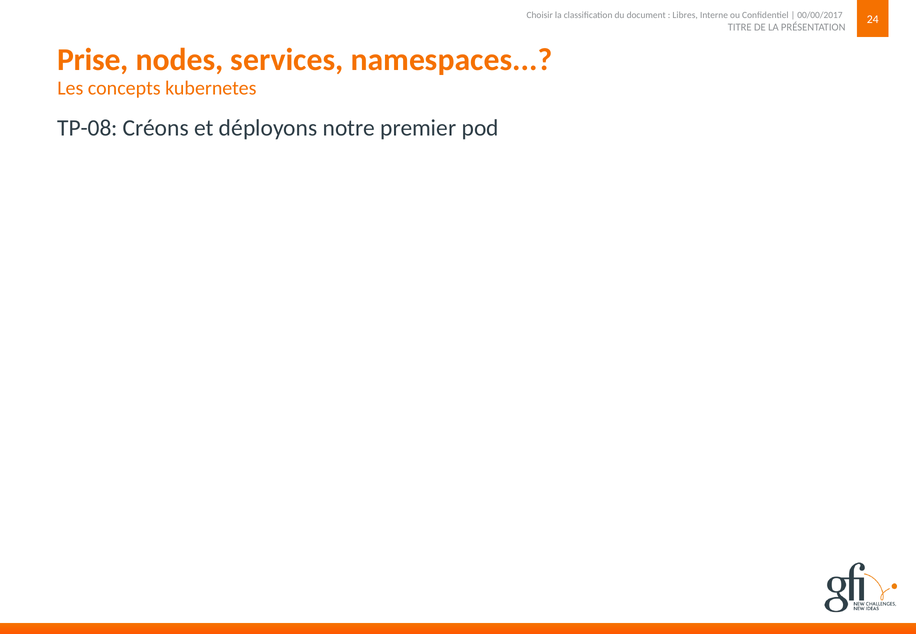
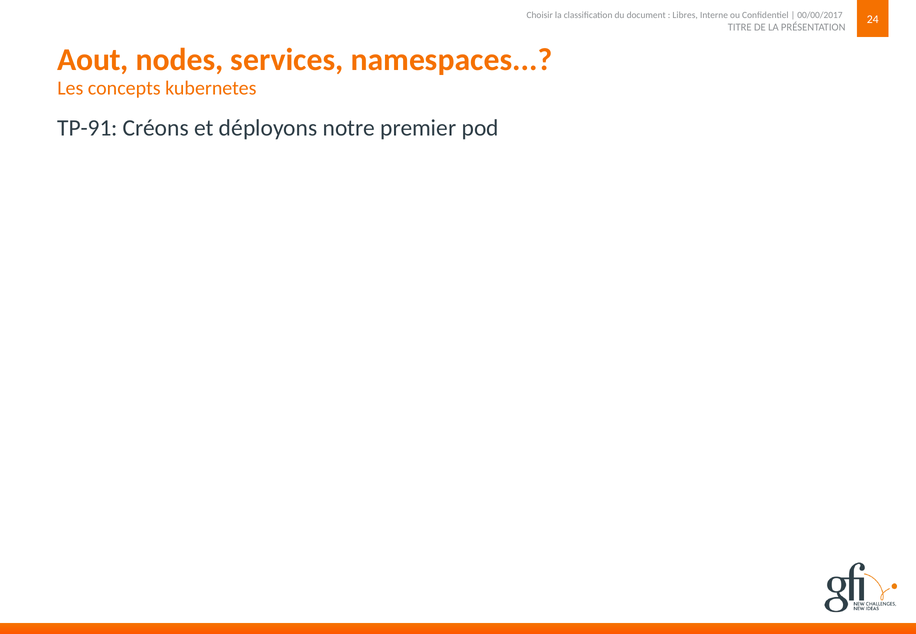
Prise: Prise -> Aout (93, 60)
TP-08: TP-08 -> TP-91 (87, 128)
